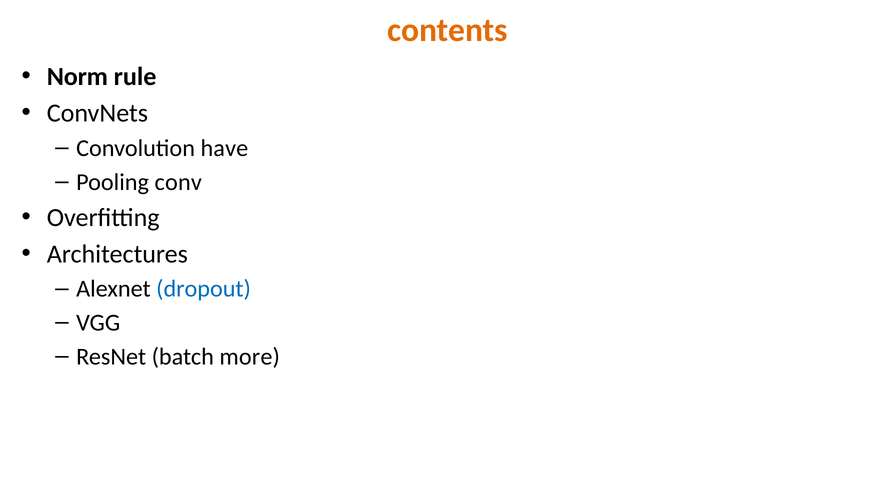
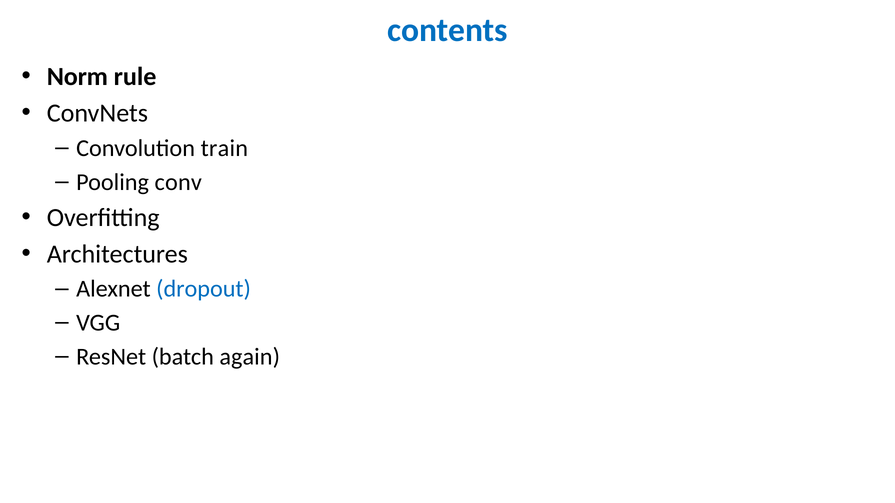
contents colour: orange -> blue (448, 30)
have: have -> train (224, 148)
more: more -> again (250, 357)
